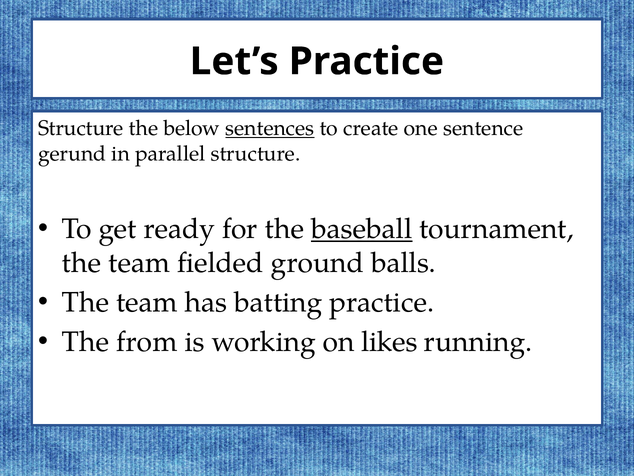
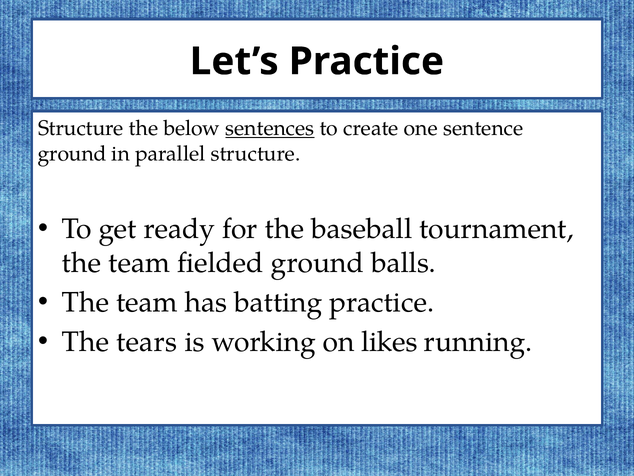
gerund: gerund -> ground (72, 154)
baseball underline: present -> none (362, 229)
from: from -> tears (147, 342)
